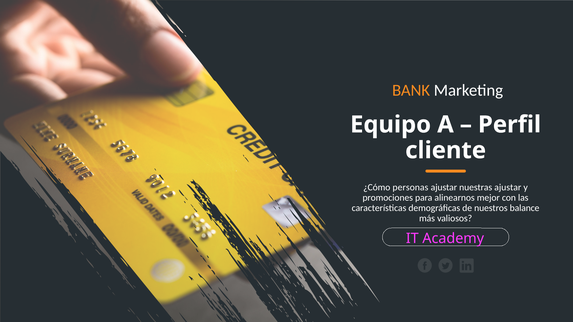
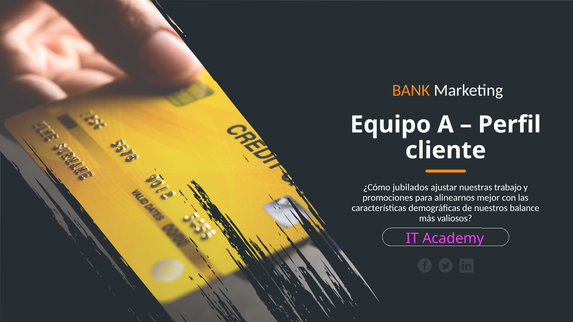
personas: personas -> jubilados (410, 188)
nuestras ajustar: ajustar -> trabajo (508, 188)
